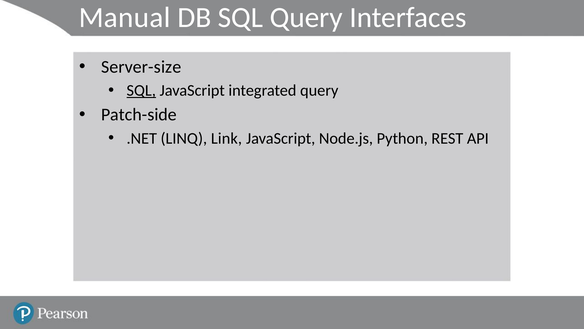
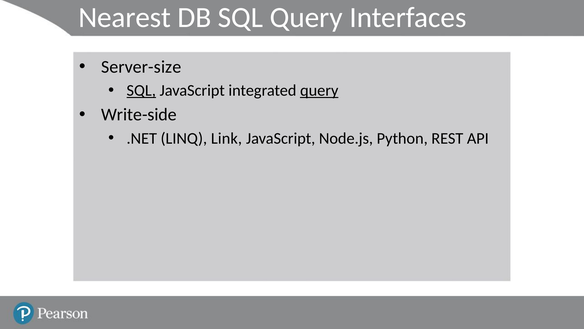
Manual: Manual -> Nearest (125, 17)
query underline: none -> present (319, 90)
Patch-side: Patch-side -> Write-side (139, 115)
